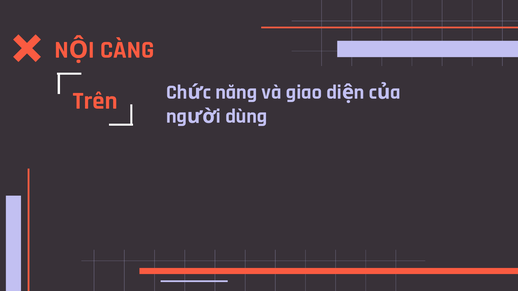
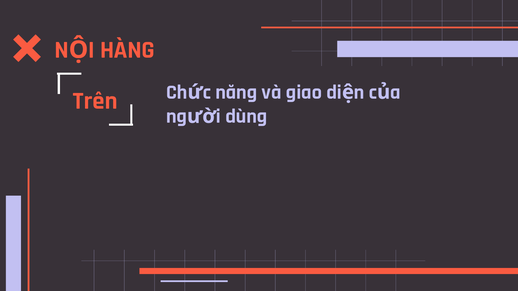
CÀNG: CÀNG -> HÀNG (127, 50)
